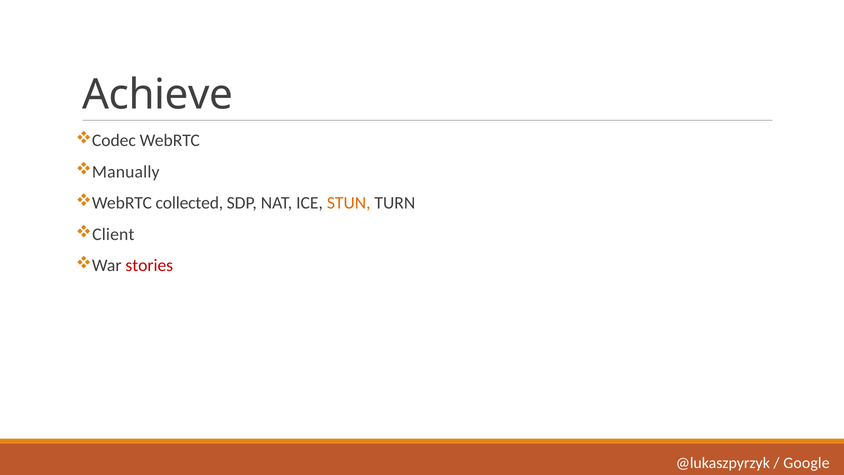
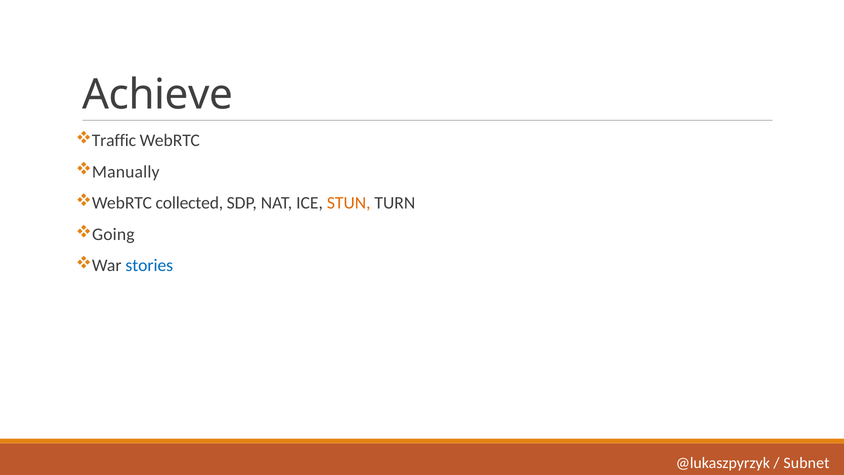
Codec: Codec -> Traffic (114, 140)
Client: Client -> Going (113, 234)
stories colour: red -> blue (149, 266)
Google: Google -> Subnet (806, 463)
